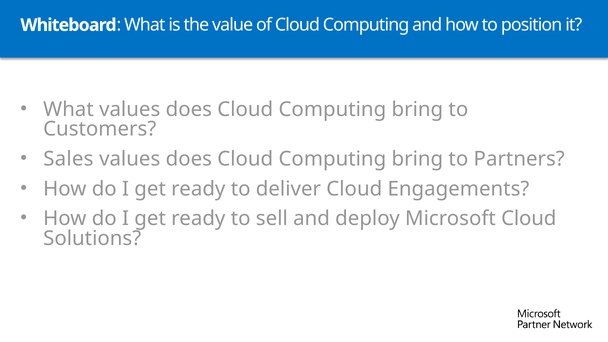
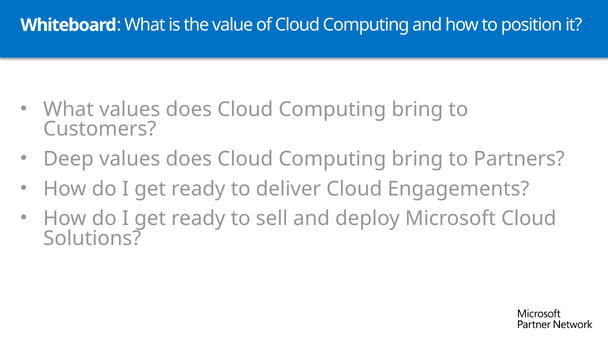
Sales: Sales -> Deep (68, 159)
